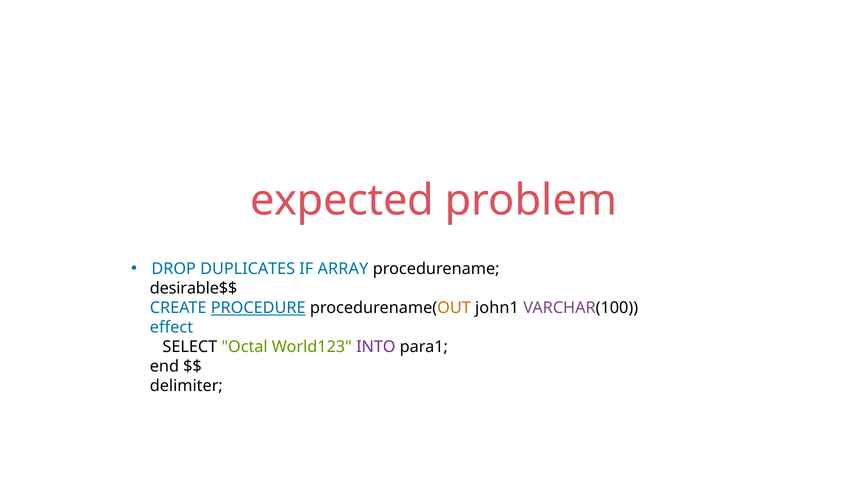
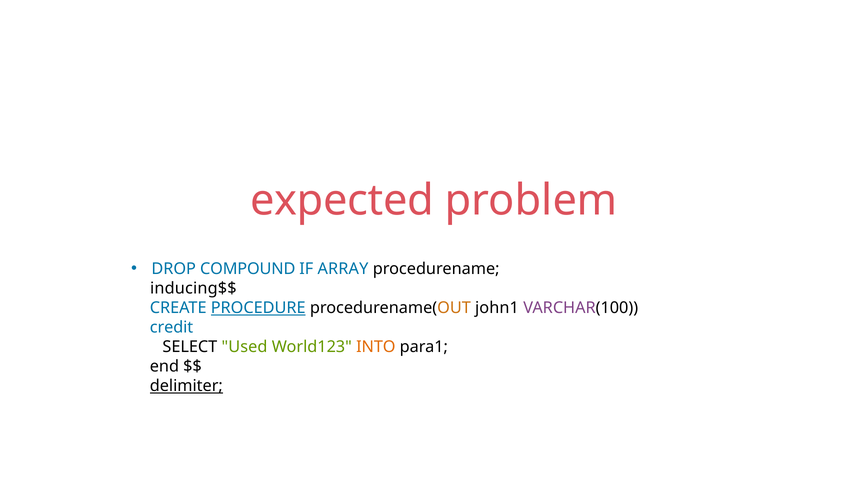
DUPLICATES: DUPLICATES -> COMPOUND (248, 269)
desirable$$: desirable$$ -> inducing$$ (193, 289)
effect: effect -> credit (172, 328)
Octal: Octal -> Used (244, 347)
INTO colour: purple -> orange (376, 347)
delimiter underline: none -> present (186, 386)
